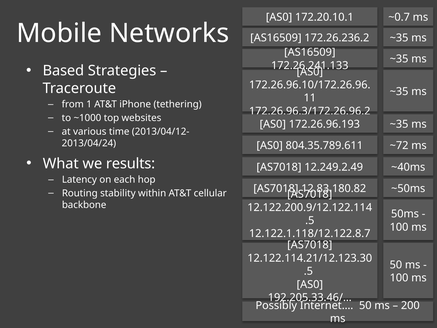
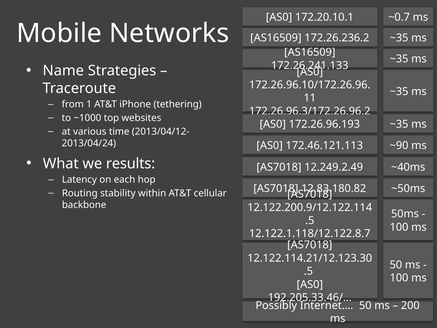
Based: Based -> Name (63, 71)
804.35.789.611: 804.35.789.611 -> 172.46.121.113 (324, 145)
~72: ~72 -> ~90 (399, 145)
